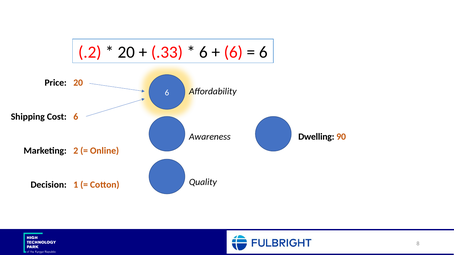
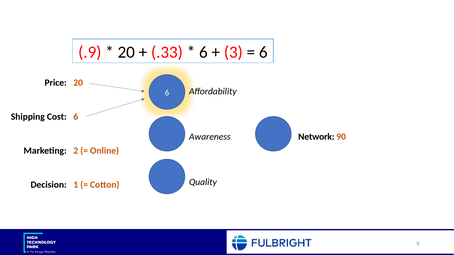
.2: .2 -> .9 (90, 52)
6: 6 -> 3 (233, 52)
Dwelling: Dwelling -> Network (316, 137)
